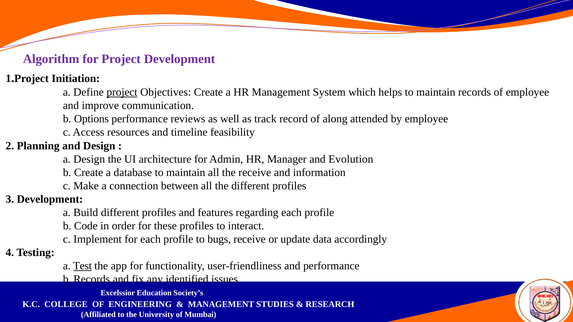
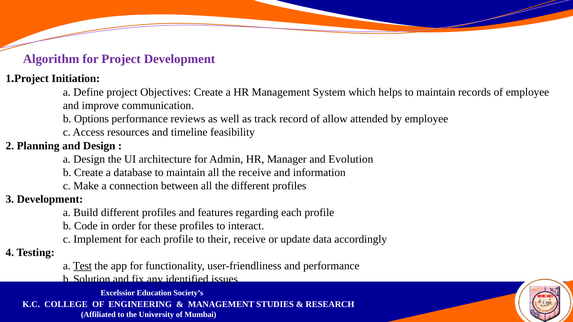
project underline: present -> none (122, 92)
along: along -> allow (335, 119)
bugs: bugs -> their (219, 239)
b Records: Records -> Solution (92, 280)
